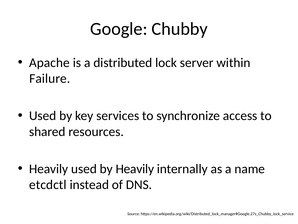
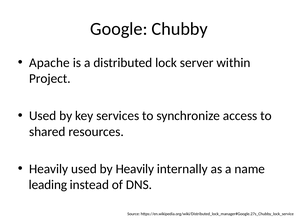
Failure: Failure -> Project (50, 78)
etcdctl: etcdctl -> leading (48, 184)
